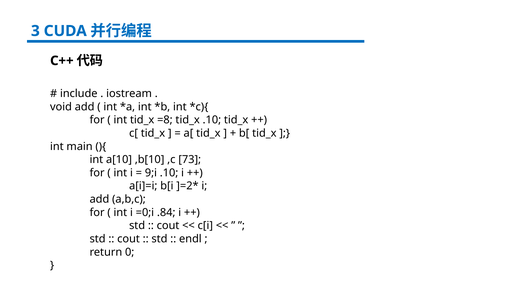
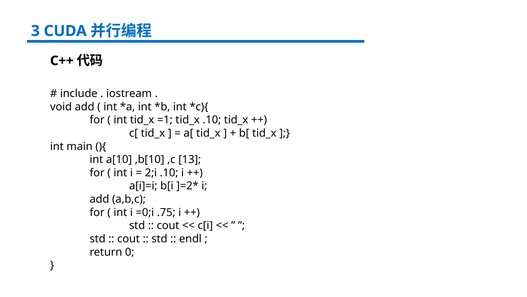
=8: =8 -> =1 (165, 120)
73: 73 -> 13 (190, 159)
9;i: 9;i -> 2;i (151, 172)
.84: .84 -> .75 (166, 212)
